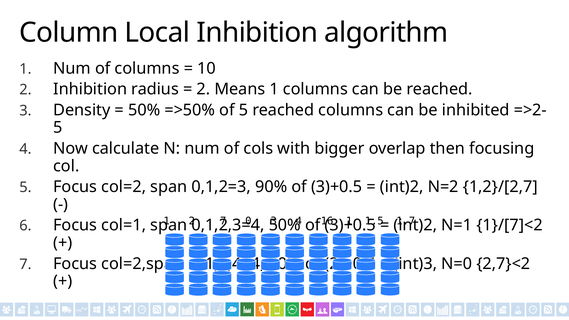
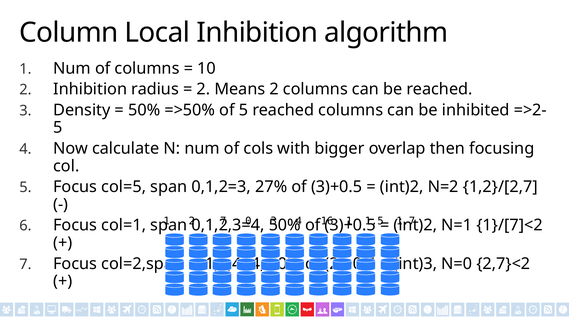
Means 1: 1 -> 2 (274, 89)
col=2: col=2 -> col=5 (124, 187)
90%: 90% -> 27% (271, 187)
